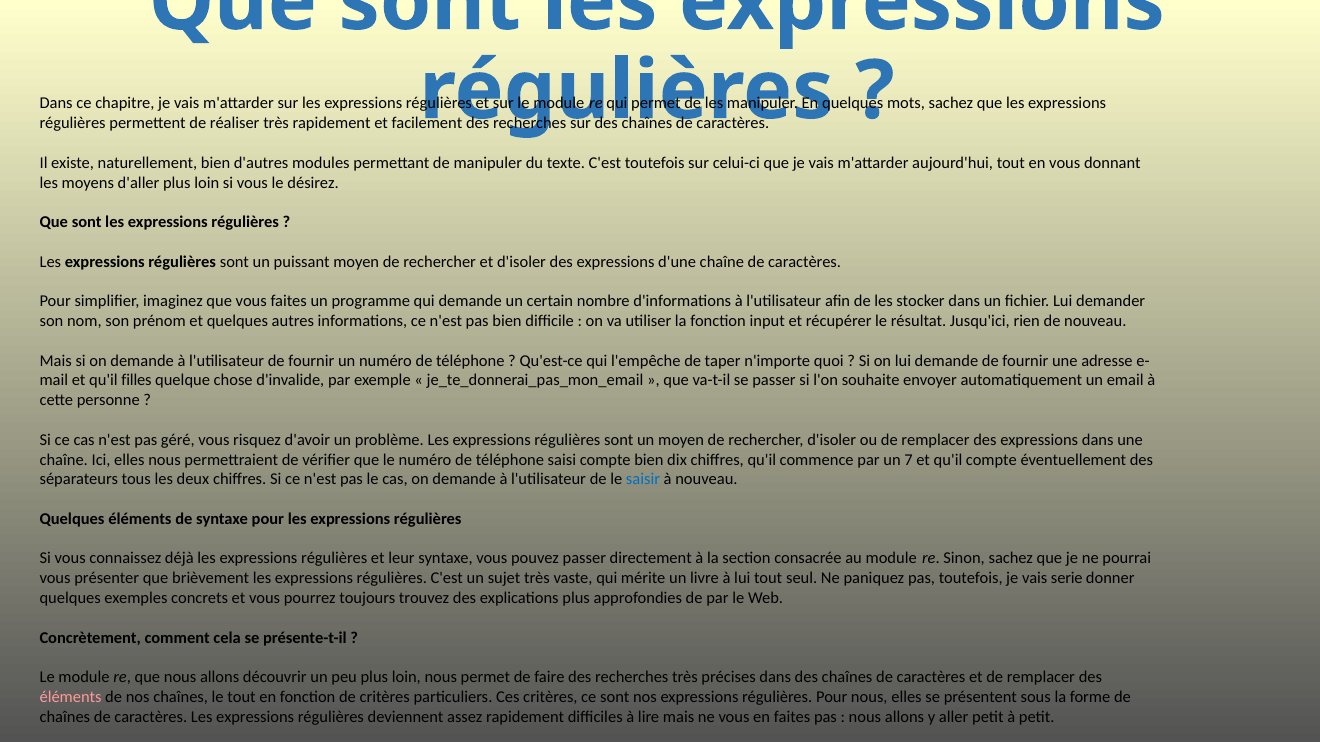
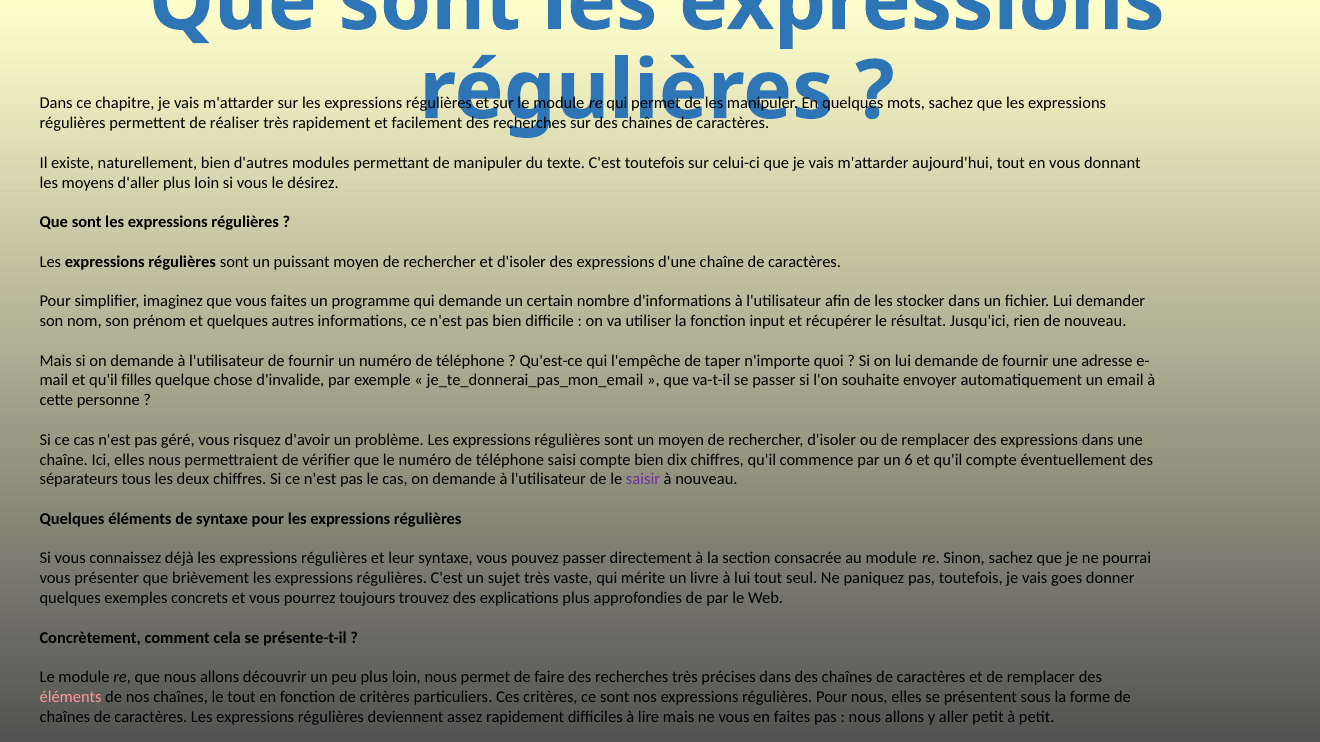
7: 7 -> 6 (909, 460)
saisir colour: blue -> purple (643, 480)
serie: serie -> goes (1067, 579)
